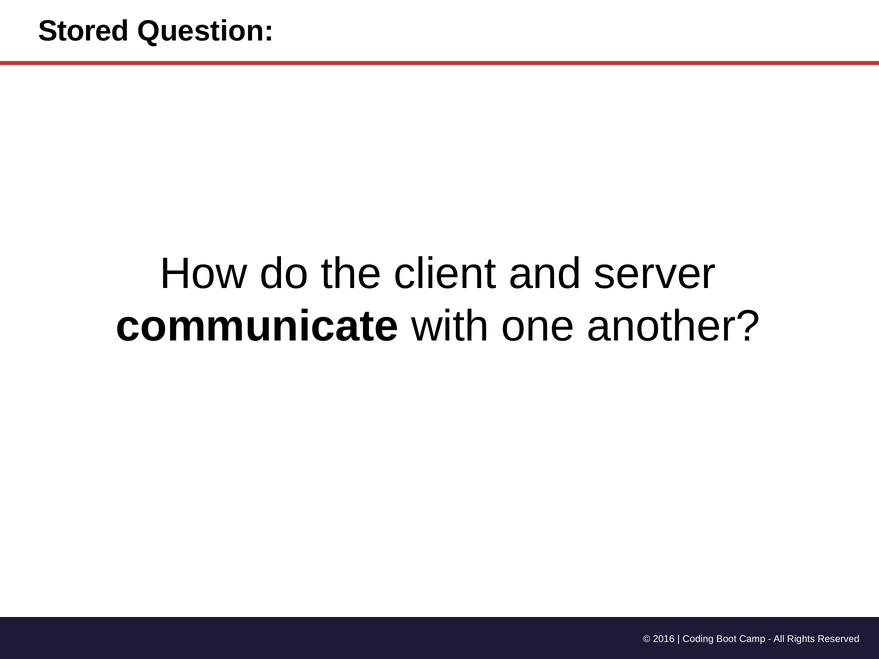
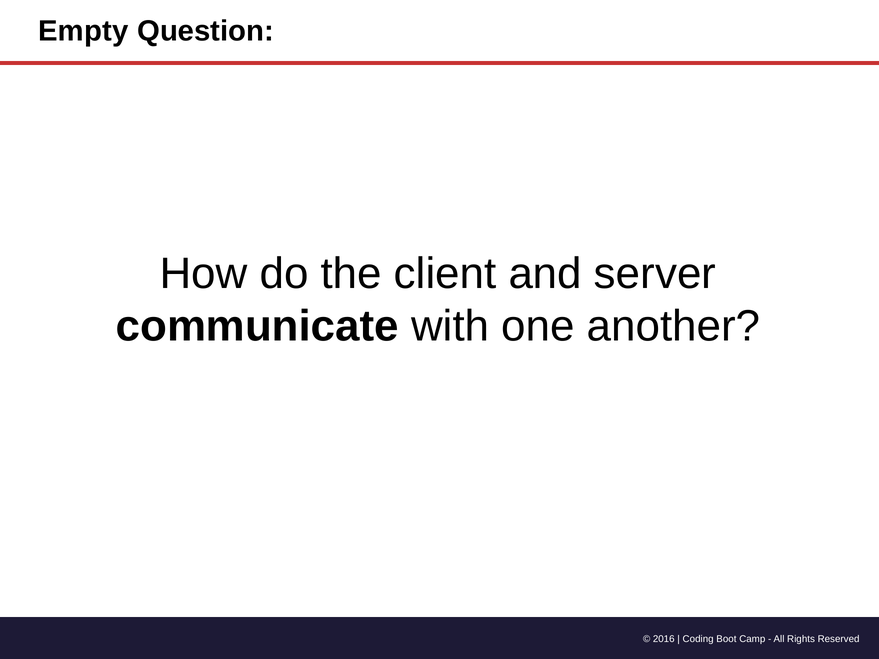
Stored: Stored -> Empty (83, 31)
